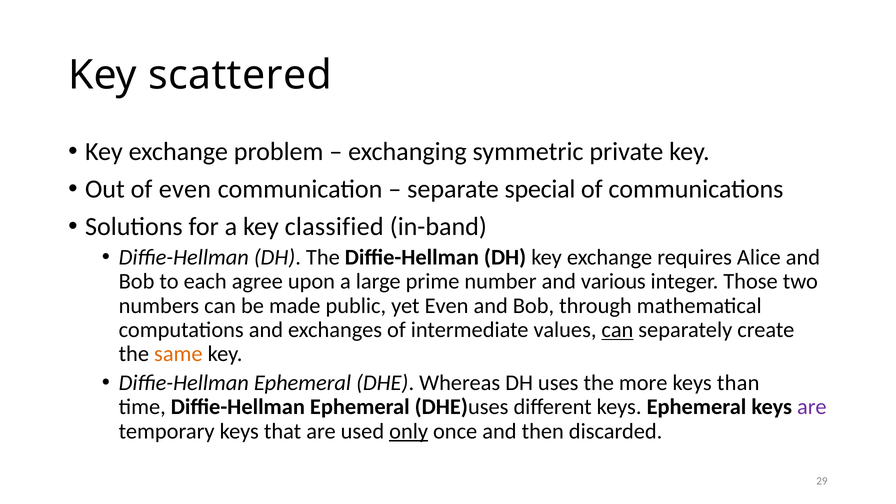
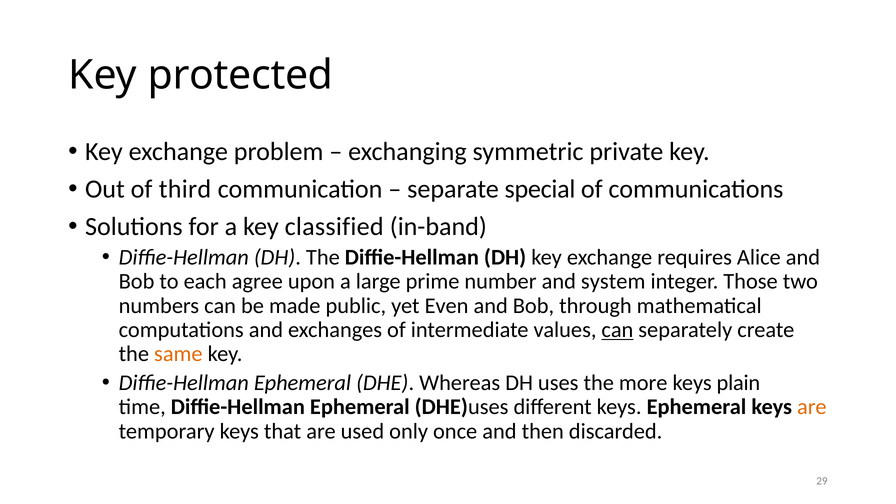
scattered: scattered -> protected (240, 75)
of even: even -> third (185, 189)
various: various -> system (613, 282)
than: than -> plain (738, 383)
are colour: purple -> orange (812, 407)
only underline: present -> none (409, 431)
